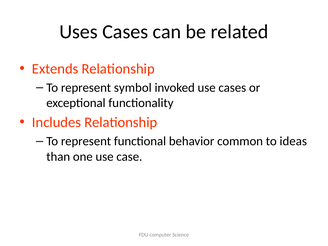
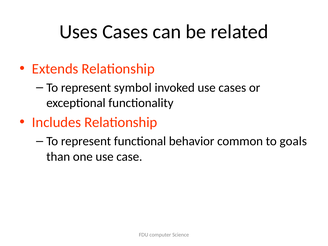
ideas: ideas -> goals (293, 141)
